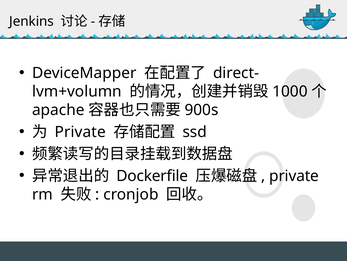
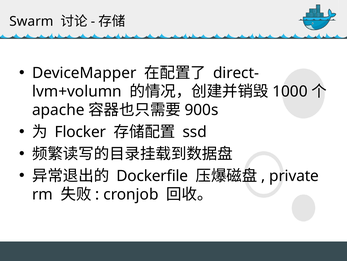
Jenkins: Jenkins -> Swarm (31, 21)
Private: Private -> Flocker (80, 132)
